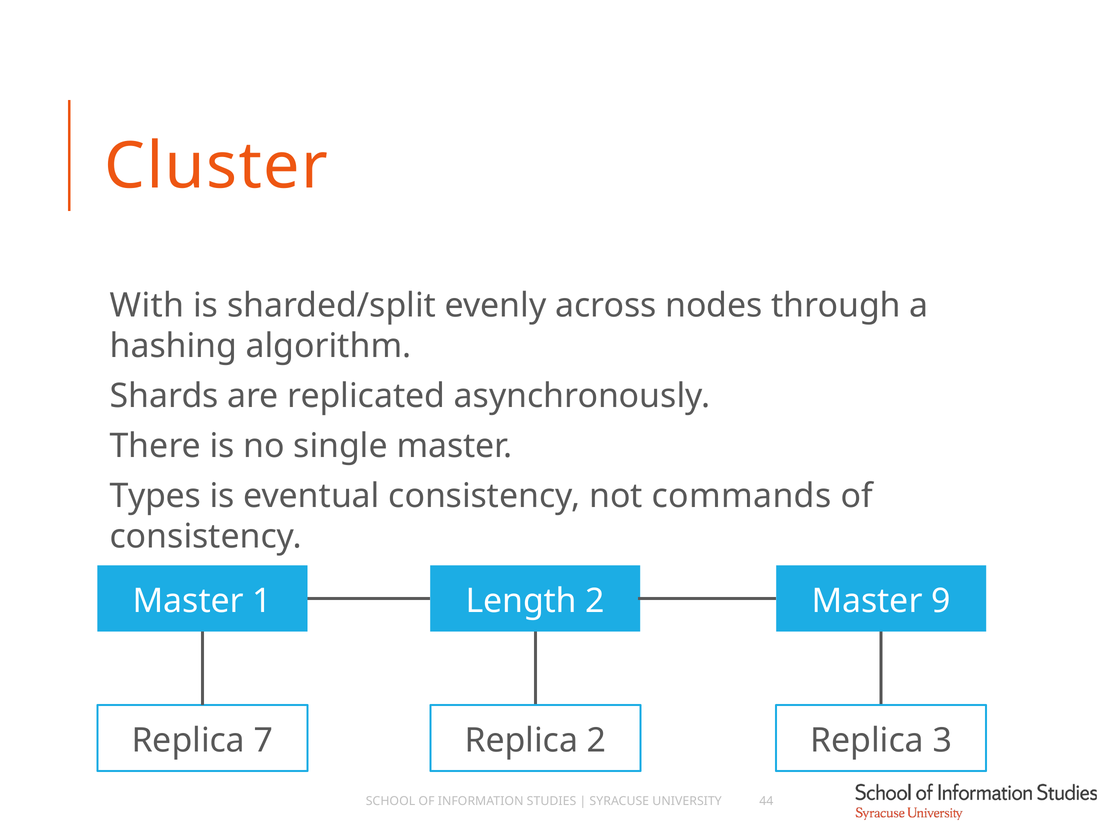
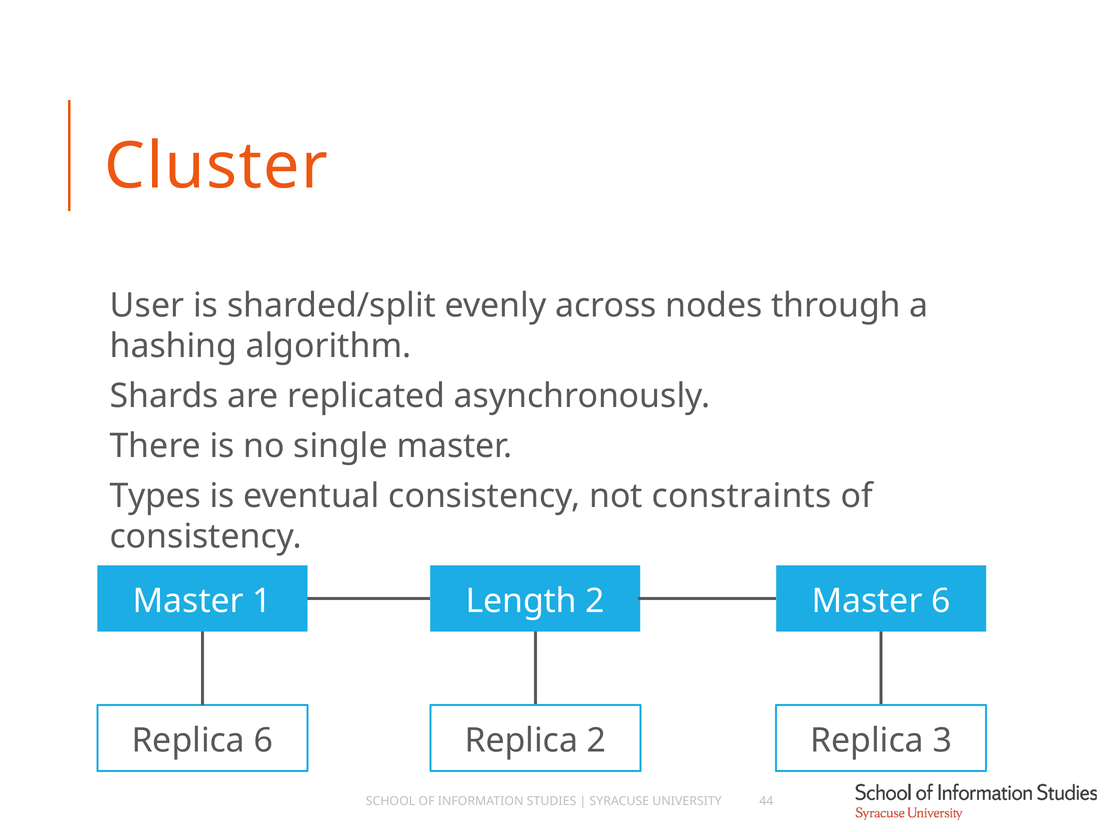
With: With -> User (147, 305)
commands: commands -> constraints (742, 496)
Master 9: 9 -> 6 (941, 601)
Replica 7: 7 -> 6 (263, 740)
